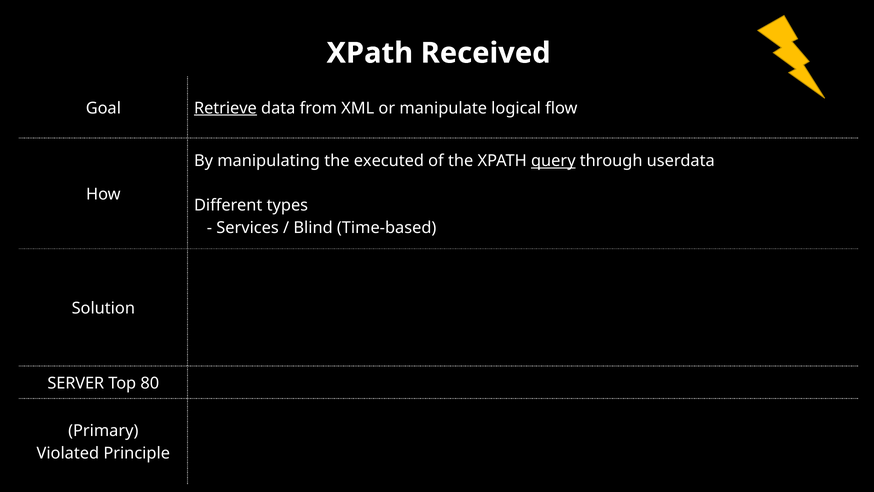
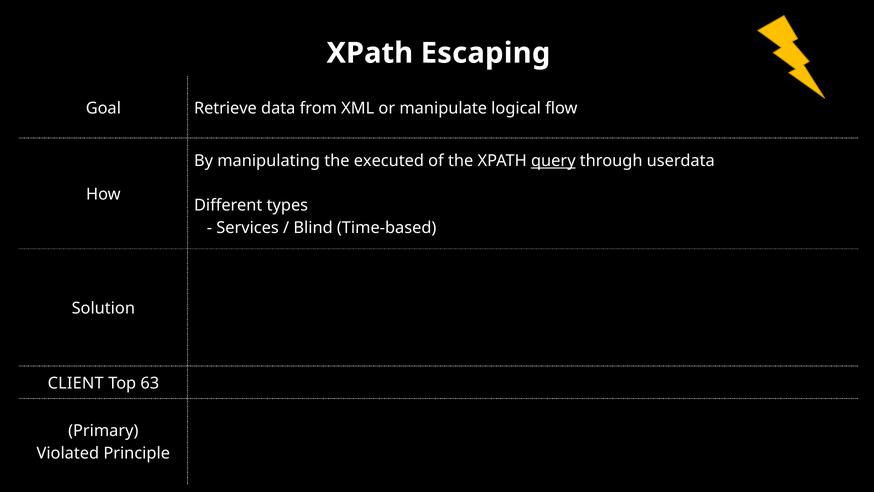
Received: Received -> Escaping (486, 53)
Retrieve underline: present -> none (225, 108)
SERVER: SERVER -> CLIENT (76, 383)
80: 80 -> 63 (150, 383)
